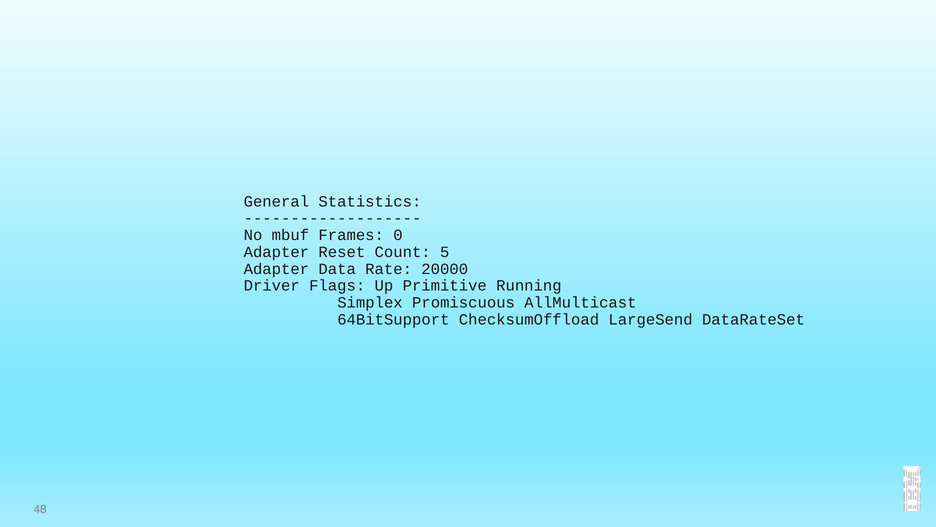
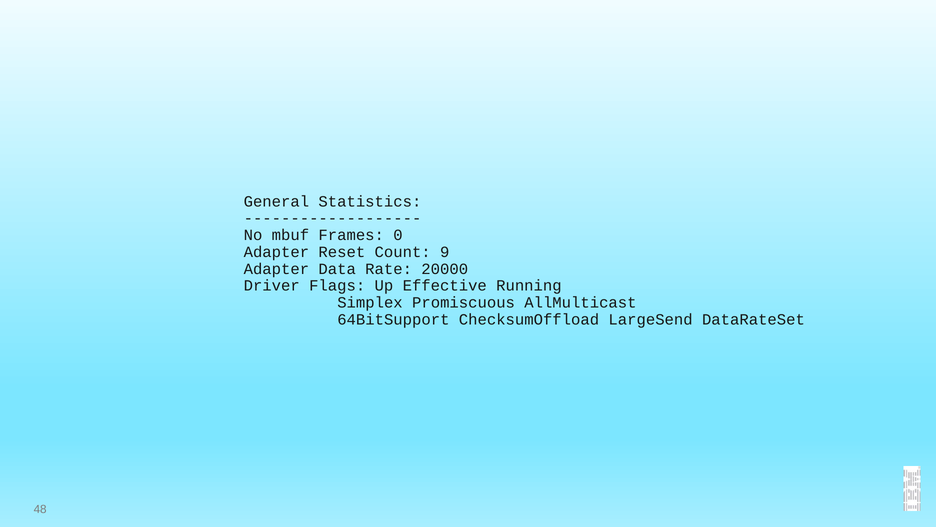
5: 5 -> 9 (445, 252)
Primitive: Primitive -> Effective (445, 285)
